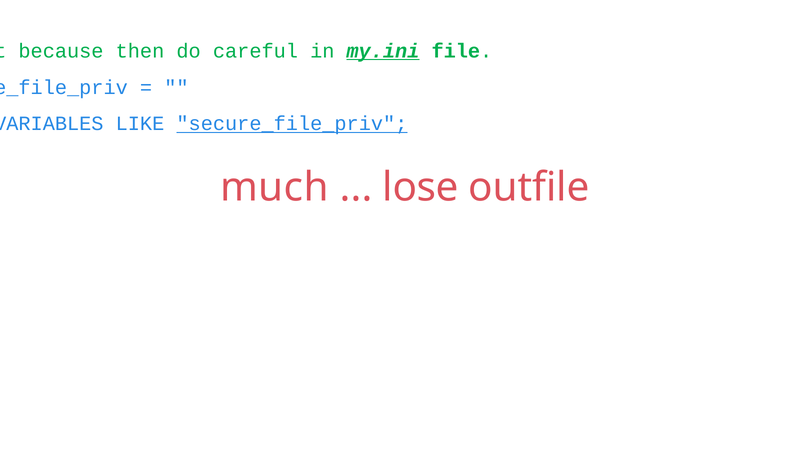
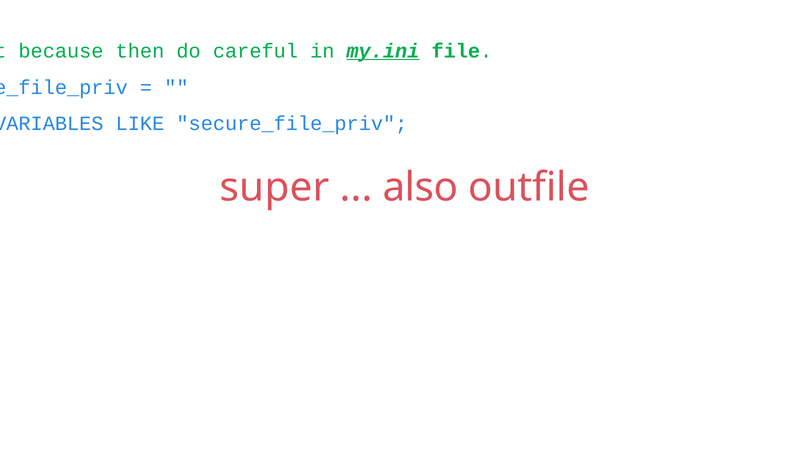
secure_file_priv underline: present -> none (292, 124)
much: much -> super (275, 187)
lose: lose -> also (420, 187)
